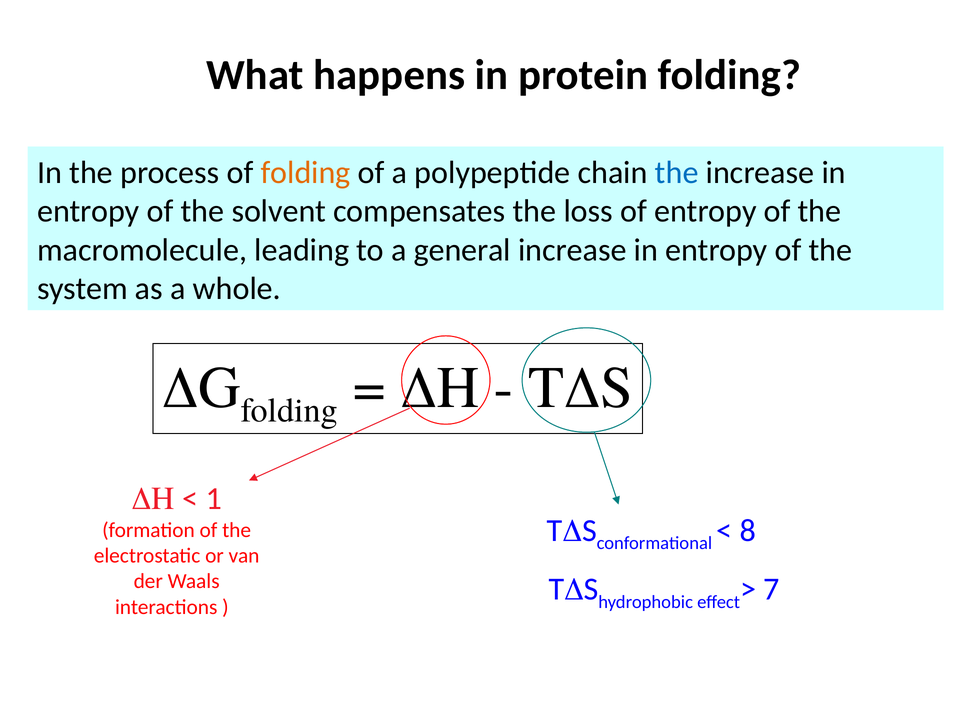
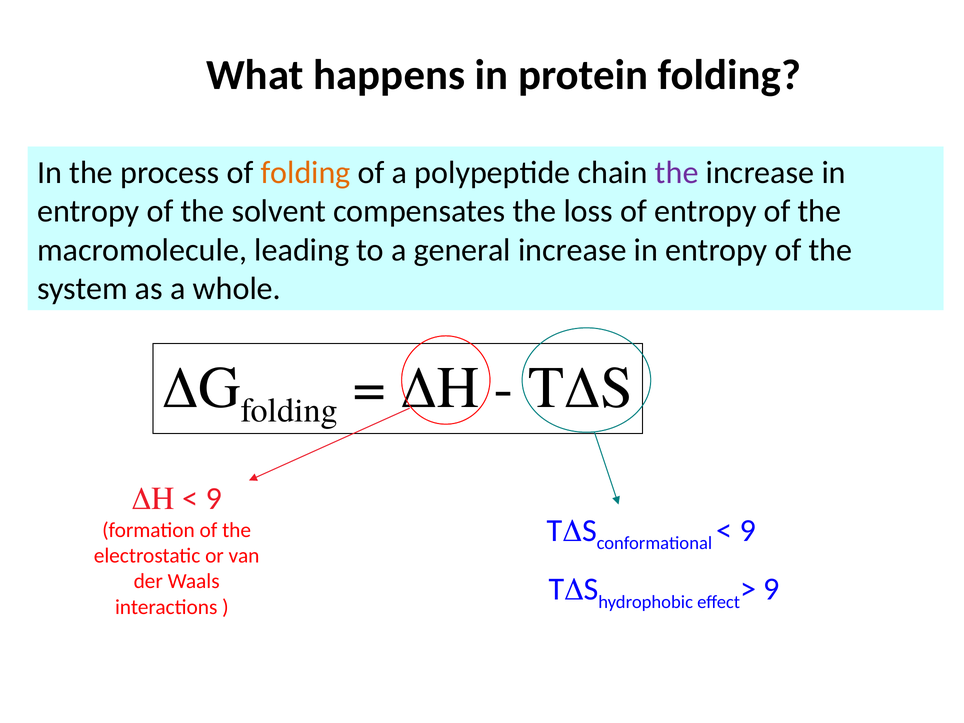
the colour: blue -> purple (677, 173)
1: 1 -> 9 (214, 499)
8: 8 -> 9 (748, 531)
7: 7 -> 9 (772, 589)
